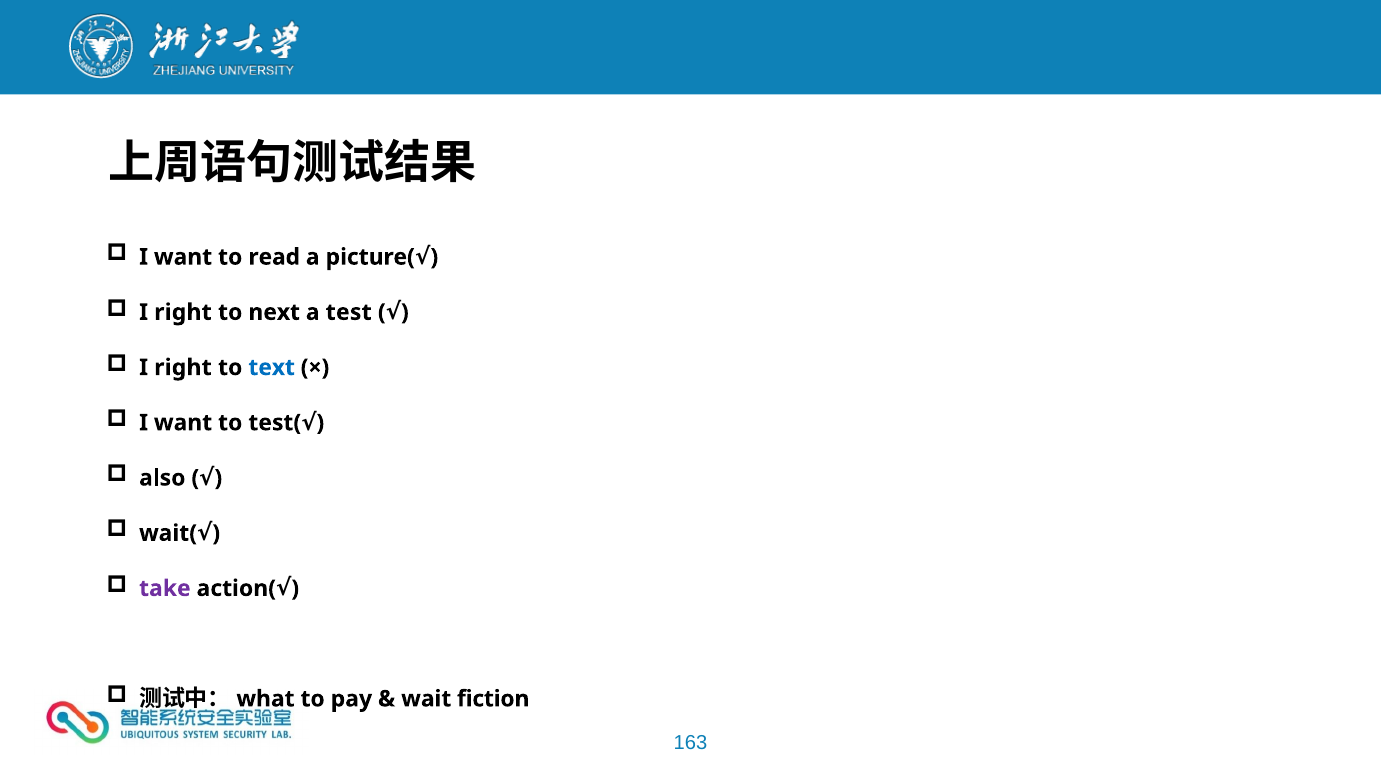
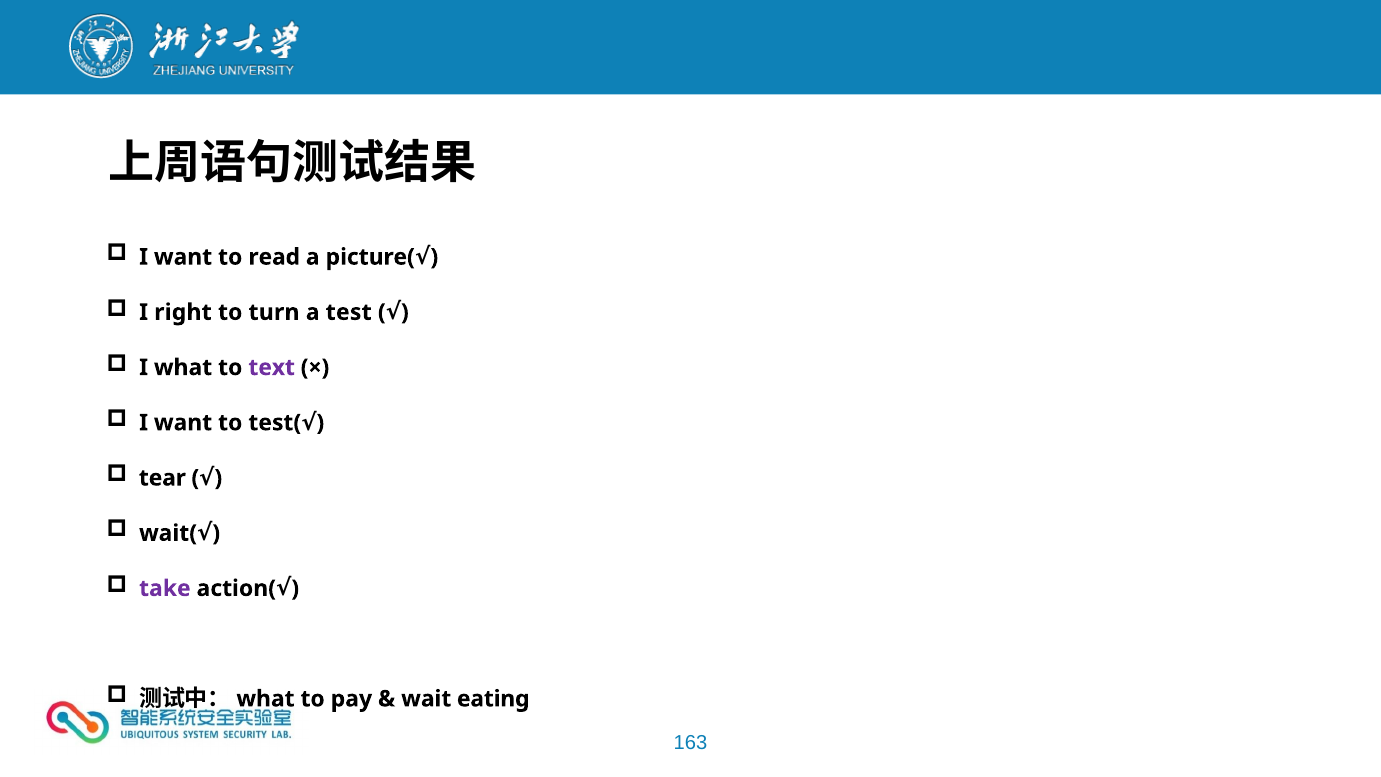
next: next -> turn (274, 312)
right: right -> what (183, 367)
text colour: blue -> purple (272, 367)
also: also -> tear (162, 478)
fiction: fiction -> eating (493, 699)
